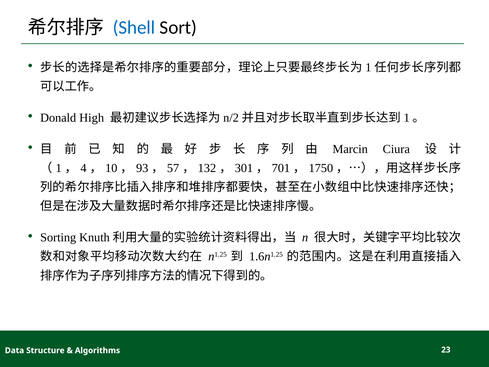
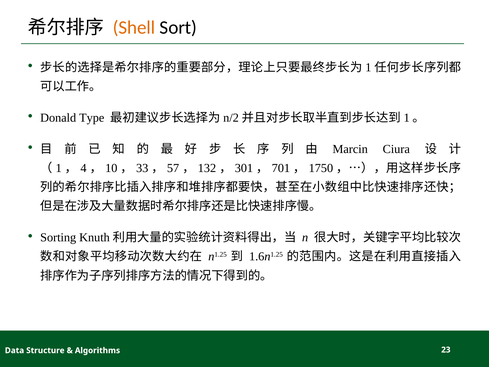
Shell colour: blue -> orange (134, 27)
High: High -> Type (92, 118)
93: 93 -> 33 (142, 168)
